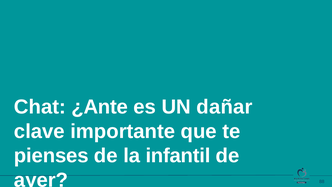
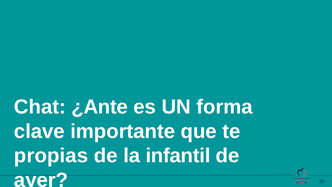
dañar: dañar -> forma (225, 107)
pienses: pienses -> propias (51, 155)
